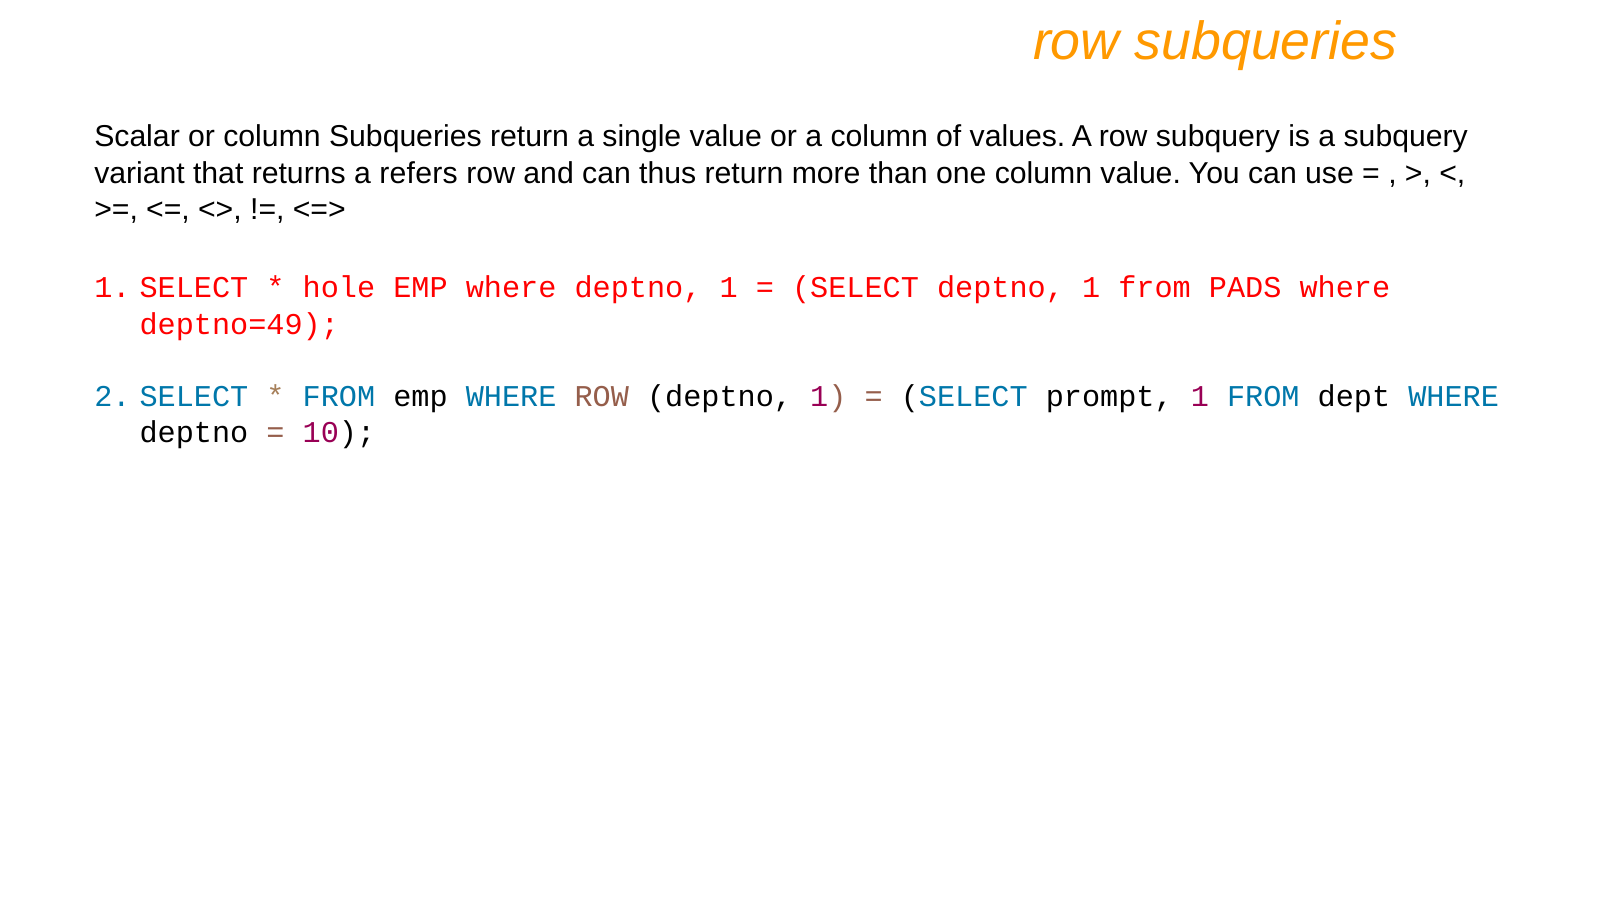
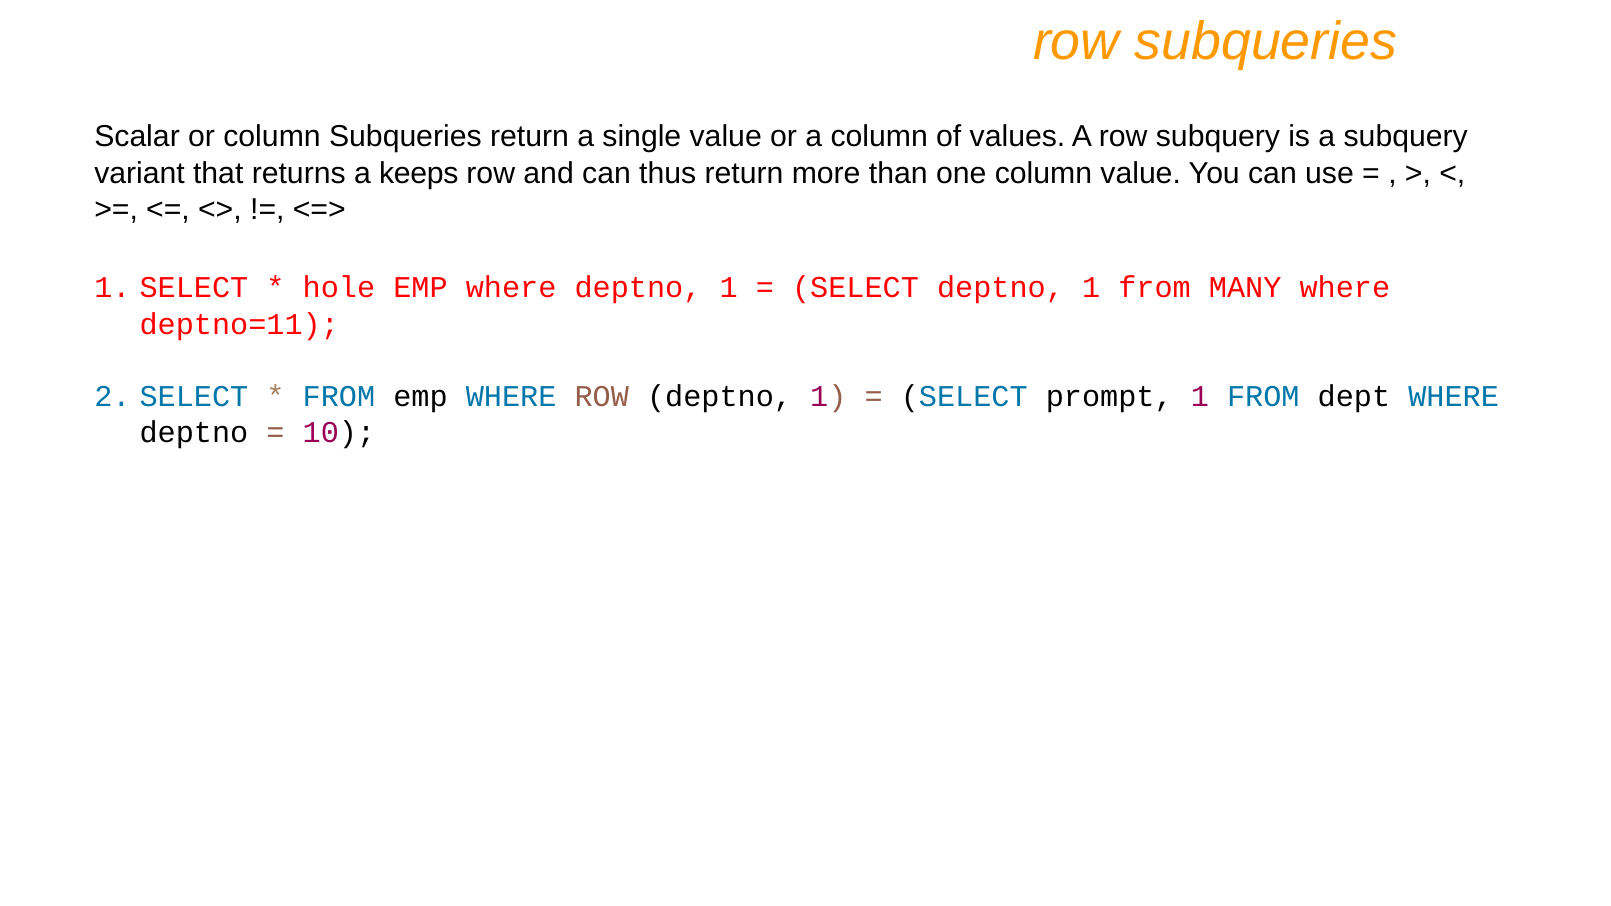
refers: refers -> keeps (419, 173)
PADS: PADS -> MANY (1245, 288)
deptno=49: deptno=49 -> deptno=11 (239, 324)
